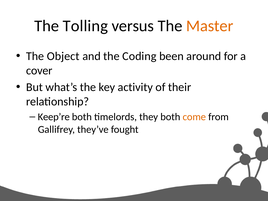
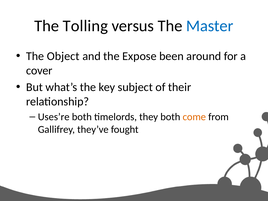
Master colour: orange -> blue (210, 26)
Coding: Coding -> Expose (139, 56)
activity: activity -> subject (135, 87)
Keep’re: Keep’re -> Uses’re (54, 117)
